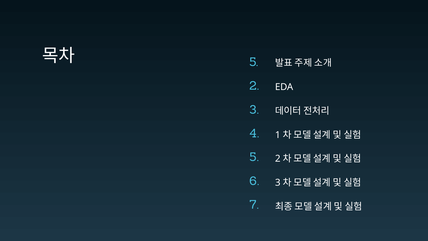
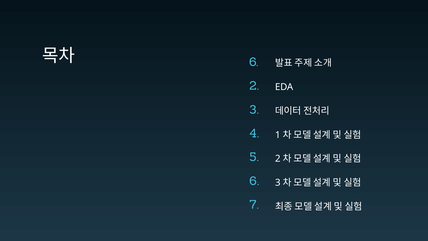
5: 5 -> 6 (254, 62)
